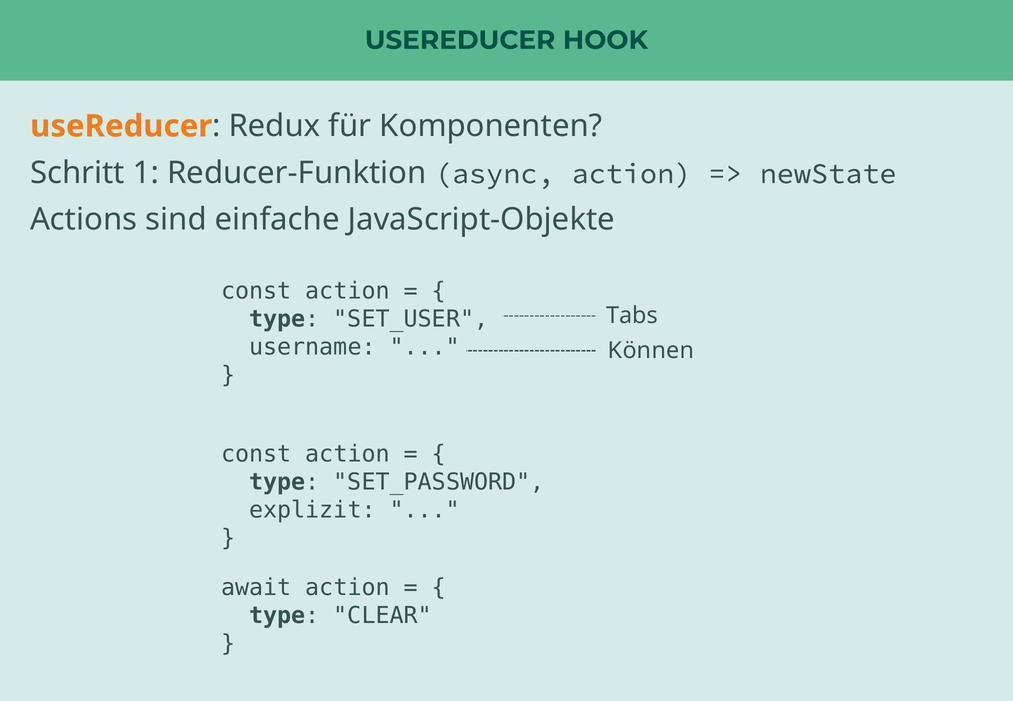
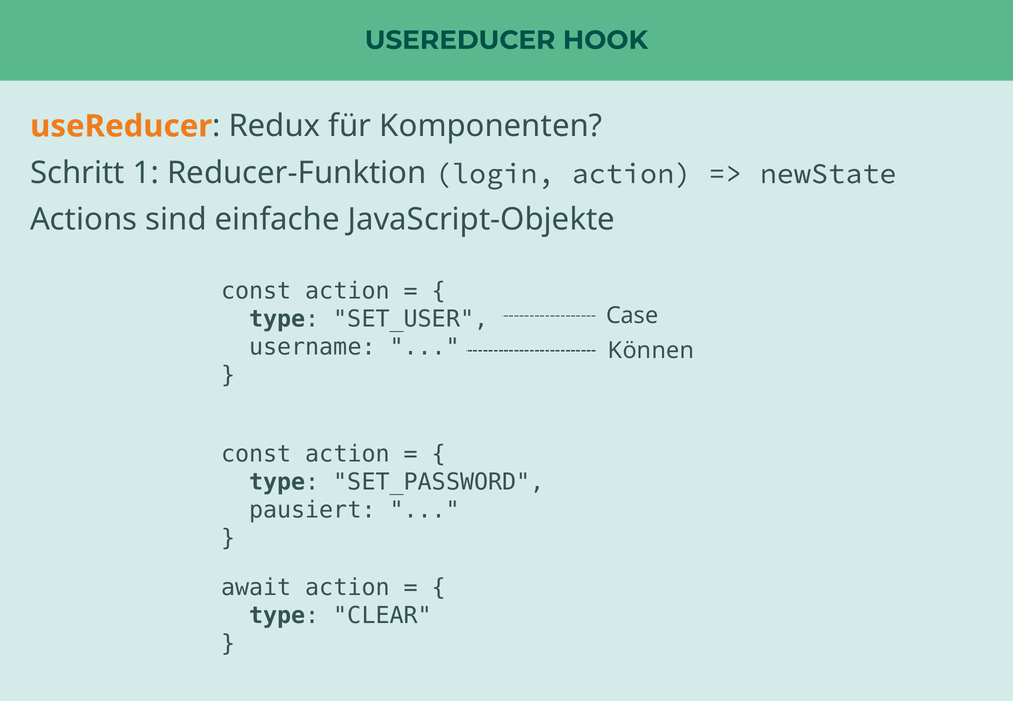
async: async -> login (495, 174)
Tabs: Tabs -> Case (632, 316)
explizit: explizit -> pausiert (312, 510)
